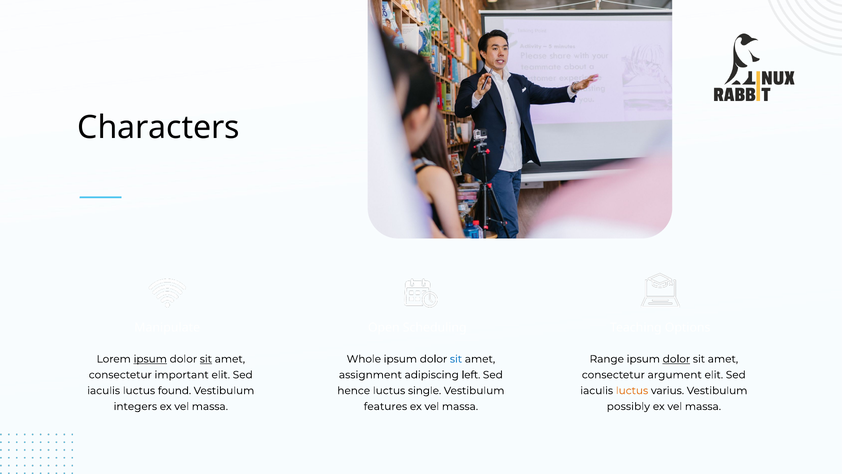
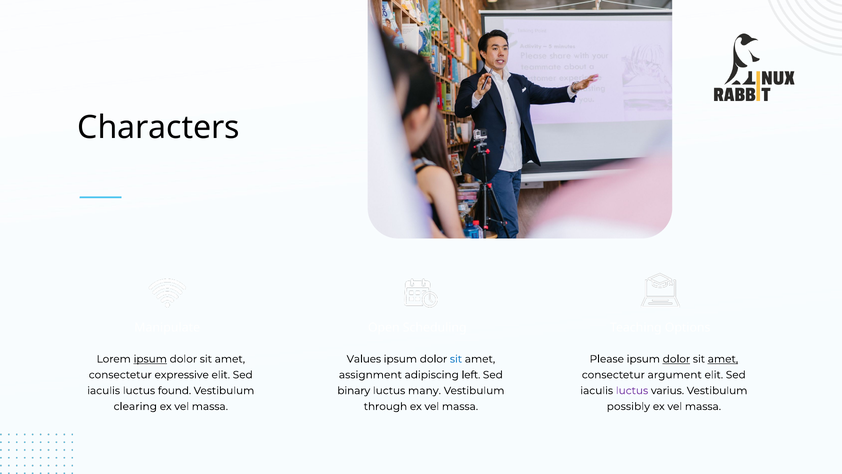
sit underline: present -> none (206, 359)
Whole: Whole -> Values (364, 359)
Range: Range -> Please (607, 359)
amet underline: none -> present (723, 359)
important: important -> expressive (182, 375)
hence: hence -> binary (354, 390)
single: single -> many (424, 390)
luctus colour: orange -> purple (632, 390)
integers: integers -> clearing (135, 406)
features: features -> through (385, 406)
